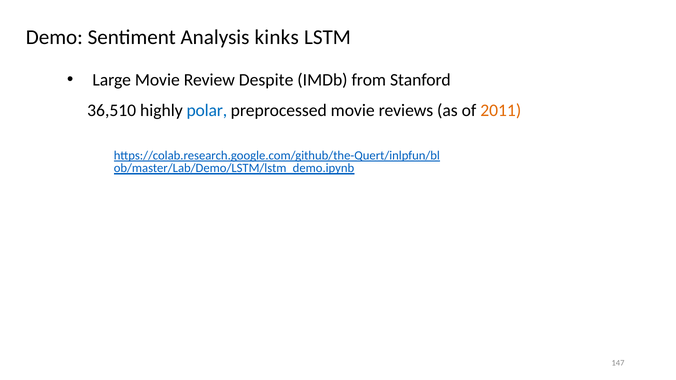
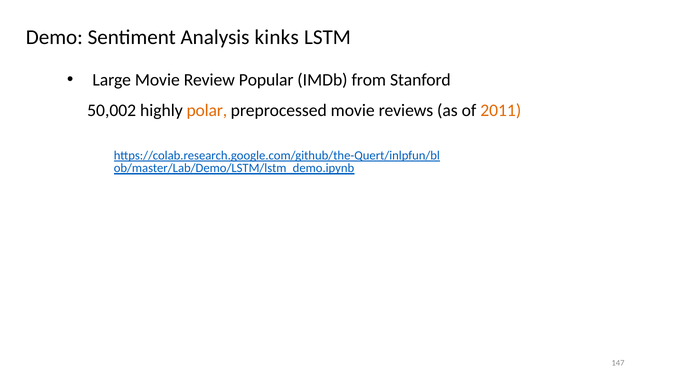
Despite: Despite -> Popular (266, 80)
36,510: 36,510 -> 50,002 (112, 111)
polar colour: blue -> orange (207, 111)
